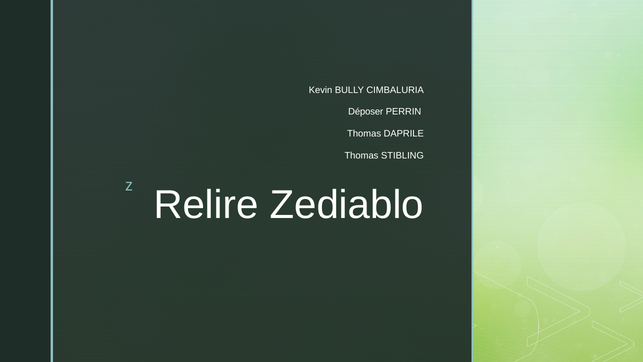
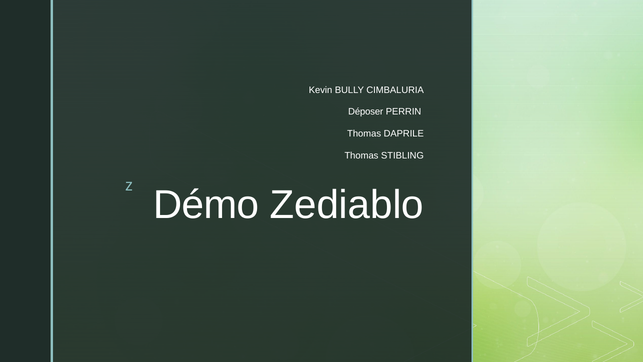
Relire: Relire -> Démo (206, 205)
